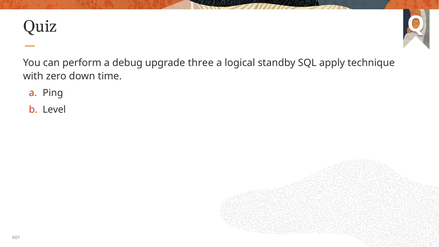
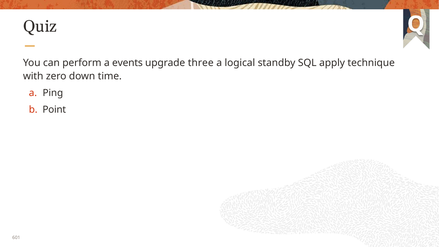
debug: debug -> events (127, 63)
Level: Level -> Point (54, 109)
